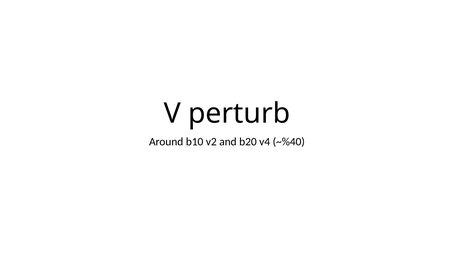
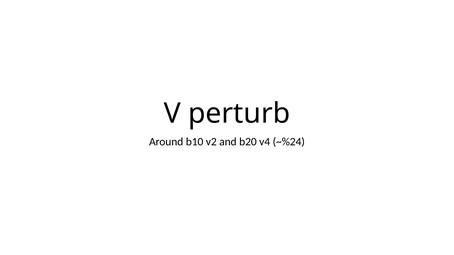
~%40: ~%40 -> ~%24 (289, 142)
